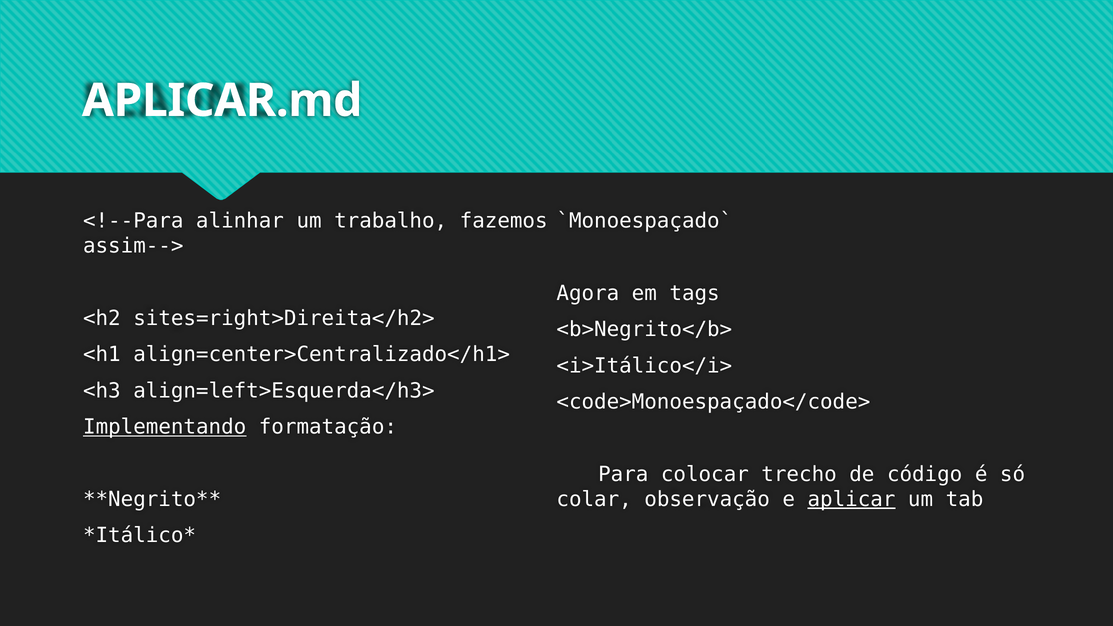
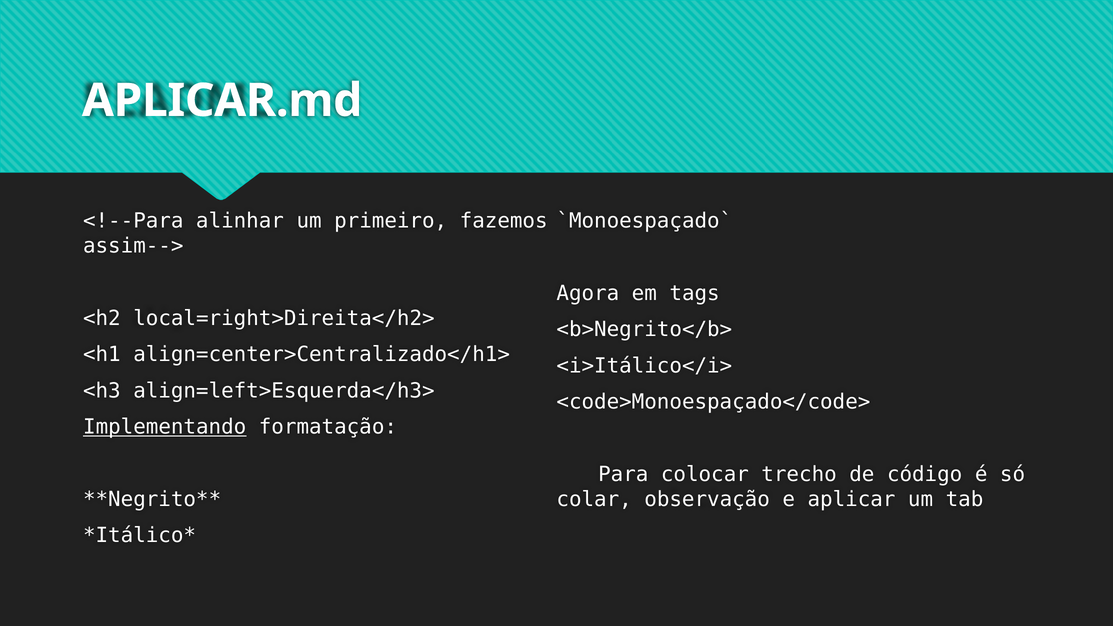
trabalho: trabalho -> primeiro (391, 221)
sites=right>Direita</h2>: sites=right>Direita</h2> -> local=right>Direita</h2> (284, 318)
aplicar underline: present -> none (851, 499)
